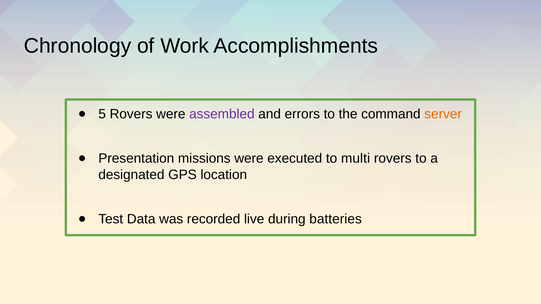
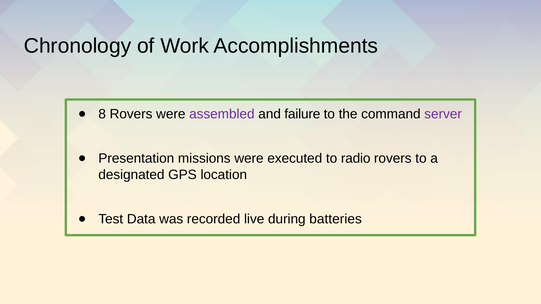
5: 5 -> 8 (102, 114)
errors: errors -> failure (302, 114)
server colour: orange -> purple (443, 114)
multi: multi -> radio (356, 159)
